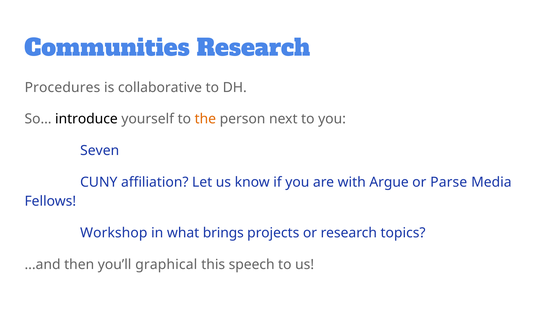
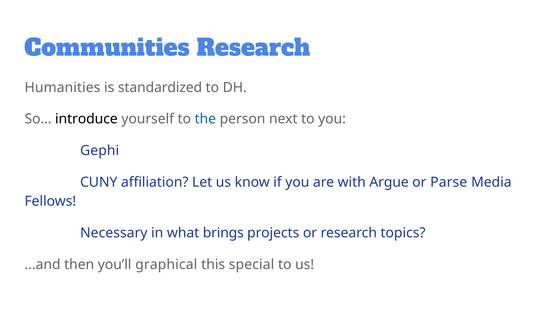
Procedures: Procedures -> Humanities (62, 87)
collaborative: collaborative -> standardized (160, 87)
the colour: orange -> blue (205, 119)
Seven: Seven -> Gephi (100, 150)
Workshop: Workshop -> Necessary (114, 233)
speech: speech -> special (252, 264)
